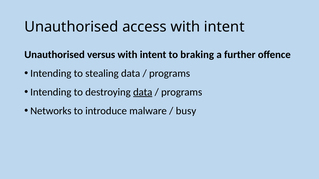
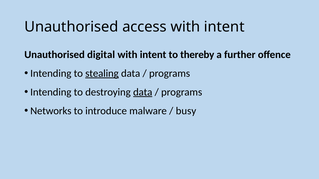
versus: versus -> digital (101, 55)
braking: braking -> thereby (197, 55)
stealing underline: none -> present (102, 73)
